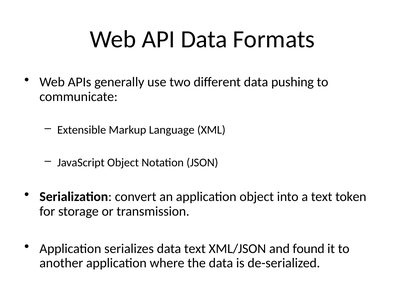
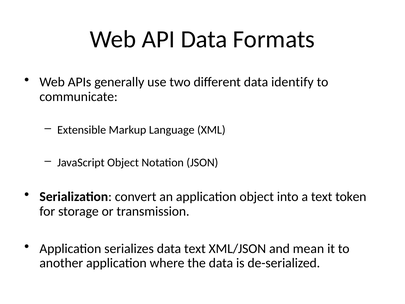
pushing: pushing -> identify (292, 82)
found: found -> mean (308, 248)
